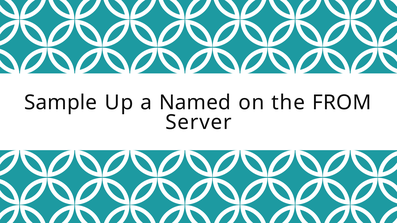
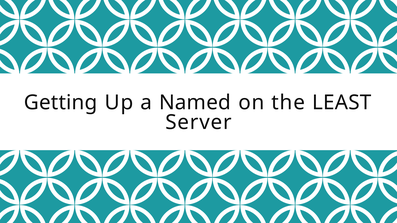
Sample: Sample -> Getting (61, 103)
FROM: FROM -> LEAST (342, 103)
